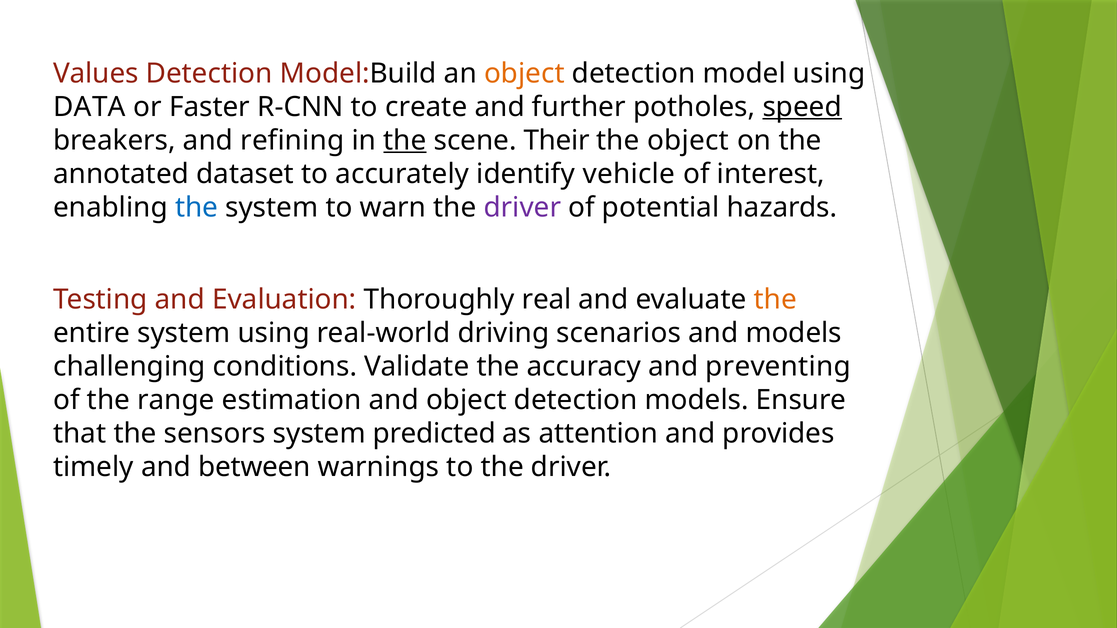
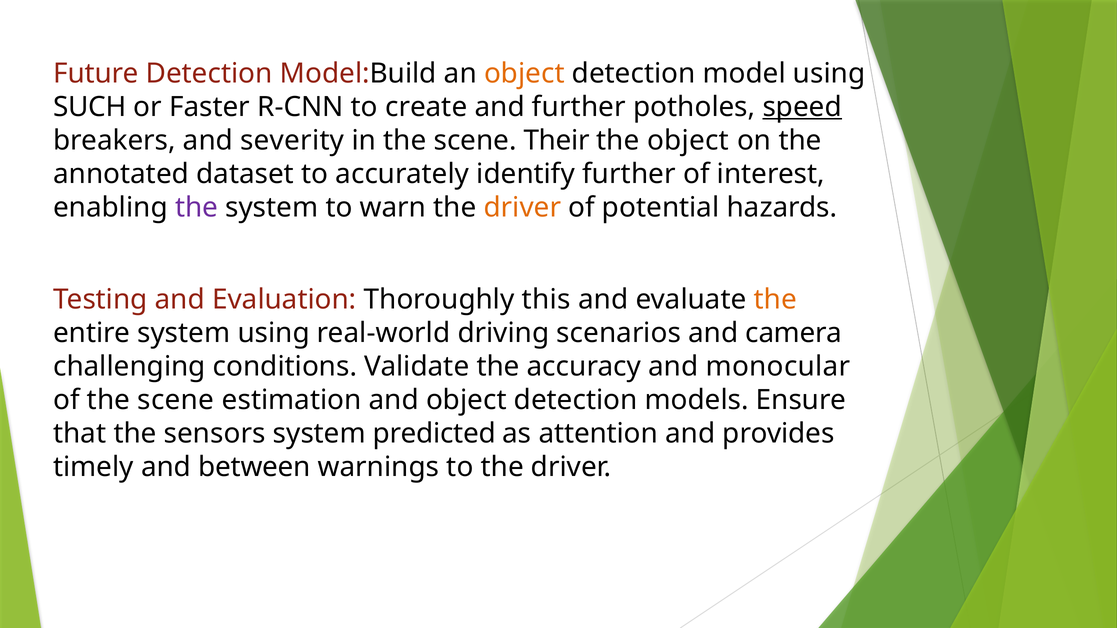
Values: Values -> Future (96, 73)
DATA: DATA -> SUCH (90, 107)
refining: refining -> severity (292, 140)
the underline: present -> none (405, 140)
identify vehicle: vehicle -> further (629, 174)
the colour: blue -> purple (197, 207)
driver colour: purple -> orange (522, 207)
real: real -> this (546, 300)
and models: models -> camera (794, 333)
preventing: preventing -> monocular (778, 367)
of the range: range -> scene (176, 400)
